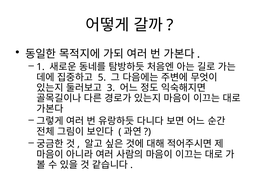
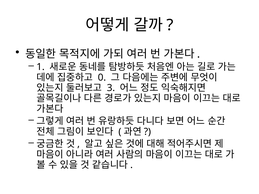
5: 5 -> 0 (102, 78)
